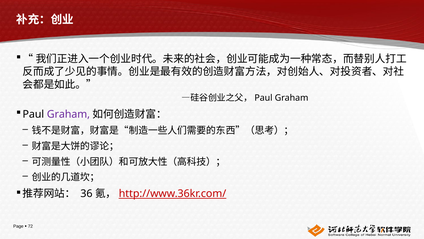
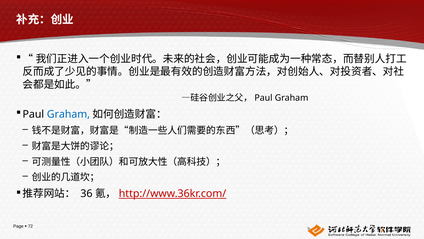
Graham colour: purple -> blue (68, 114)
